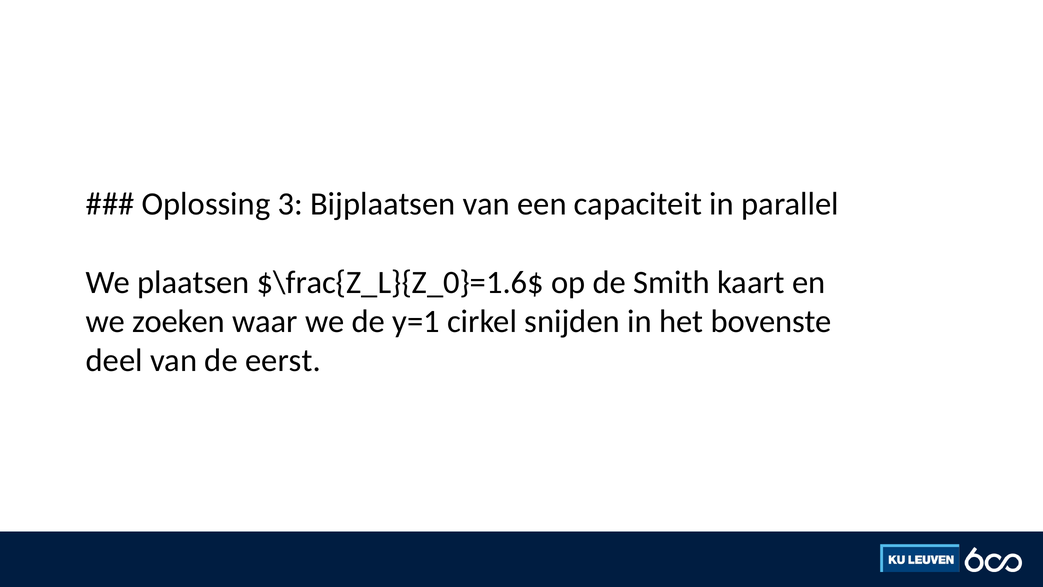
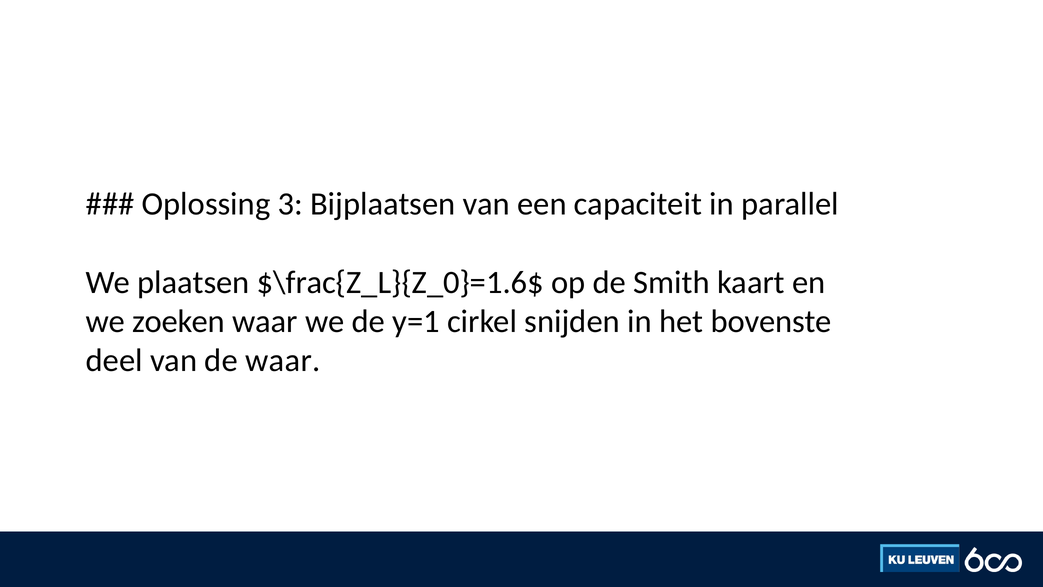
de eerst: eerst -> waar (283, 360)
